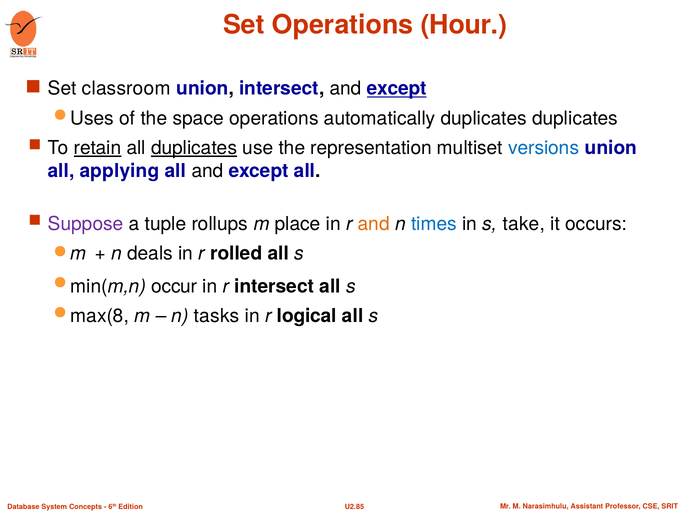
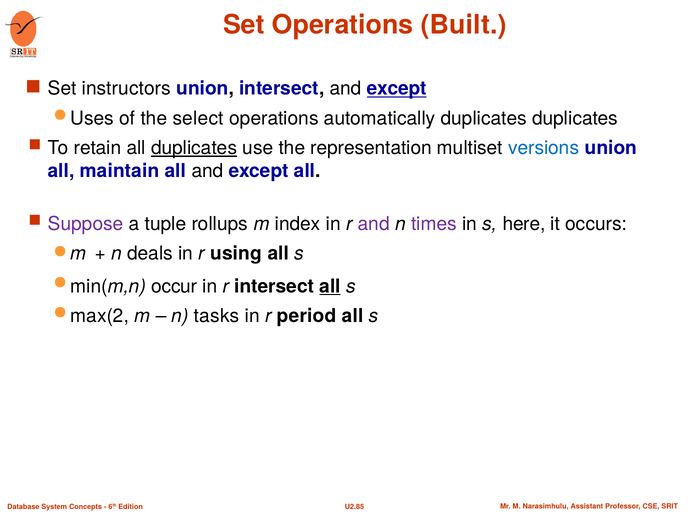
Hour: Hour -> Built (464, 25)
classroom: classroom -> instructors (126, 89)
space: space -> select (198, 118)
retain underline: present -> none (98, 148)
applying: applying -> maintain (120, 171)
place: place -> index (298, 224)
and colour: orange -> purple (374, 224)
times colour: blue -> purple (434, 224)
take: take -> here (524, 224)
rolled: rolled -> using (236, 253)
all underline: none -> present (330, 286)
max(8: max(8 -> max(2 (100, 316)
logical: logical -> period (307, 316)
